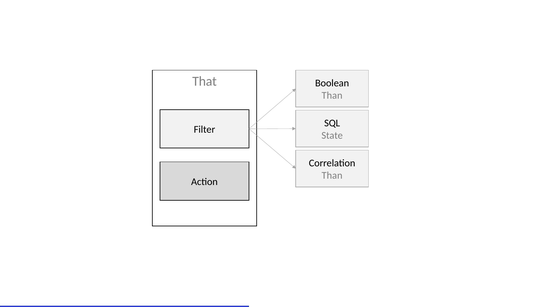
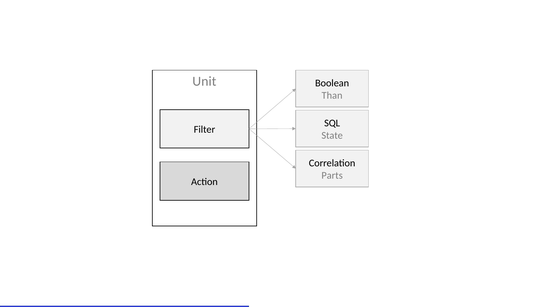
That: That -> Unit (204, 81)
Than: Than -> Parts (332, 175)
